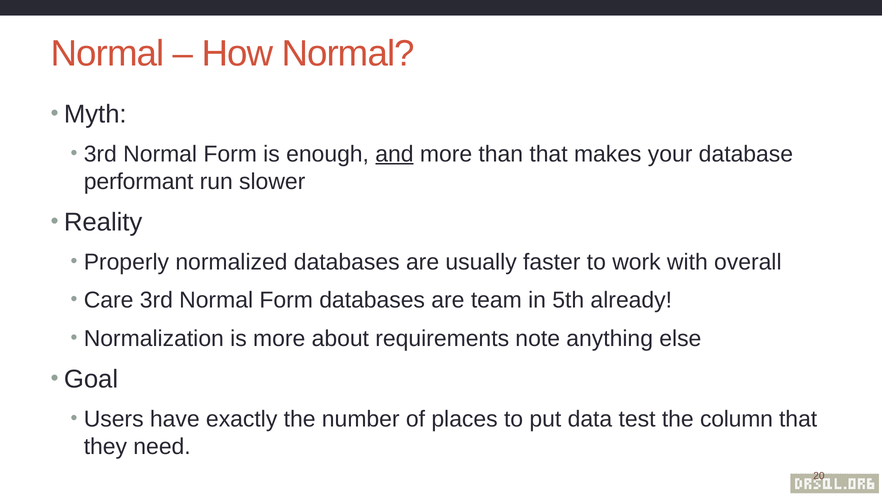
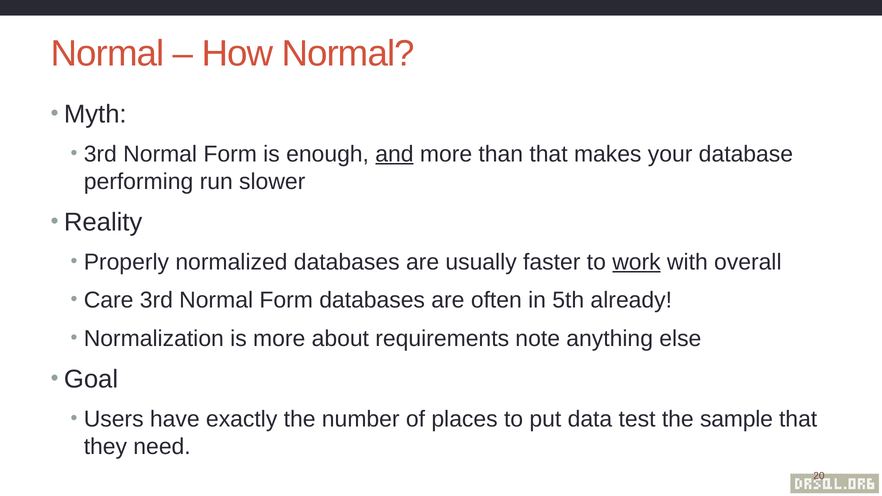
performant: performant -> performing (139, 182)
work underline: none -> present (636, 262)
team: team -> often (496, 300)
column: column -> sample (737, 419)
